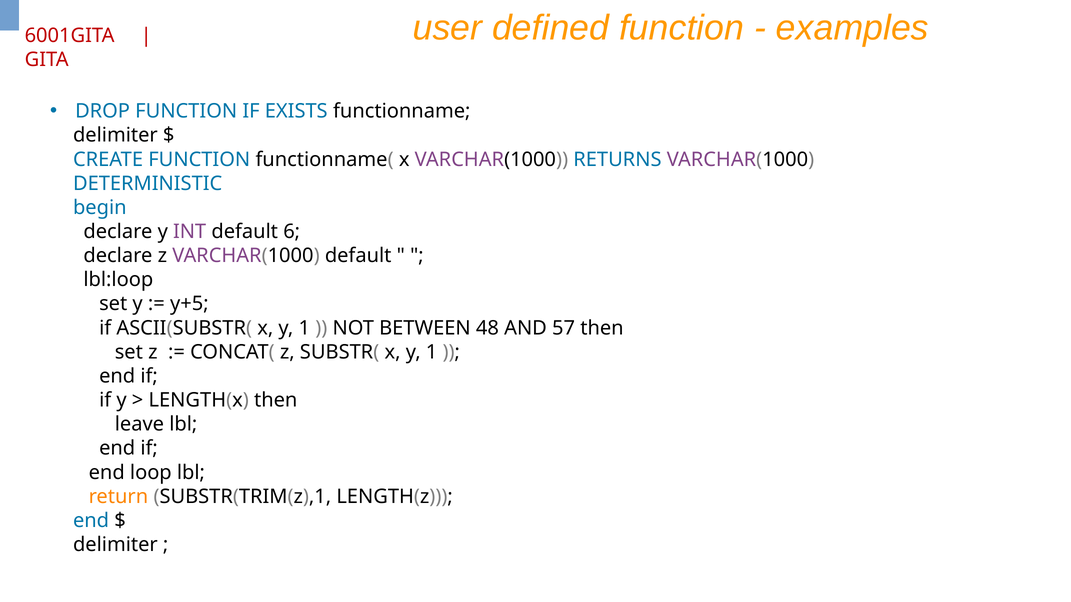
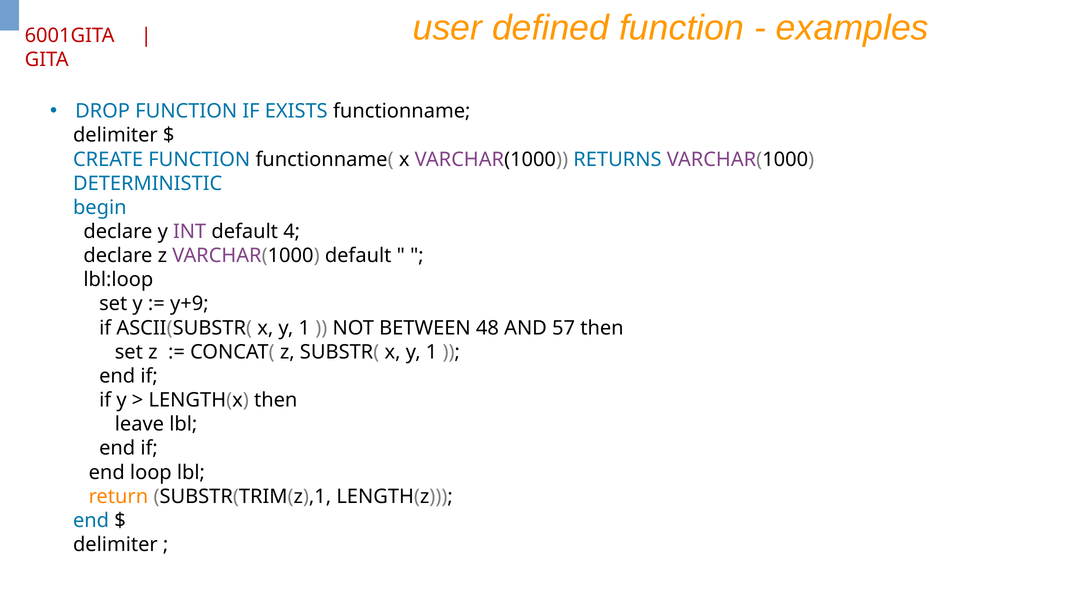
6: 6 -> 4 (292, 232)
y+5: y+5 -> y+9 (189, 304)
